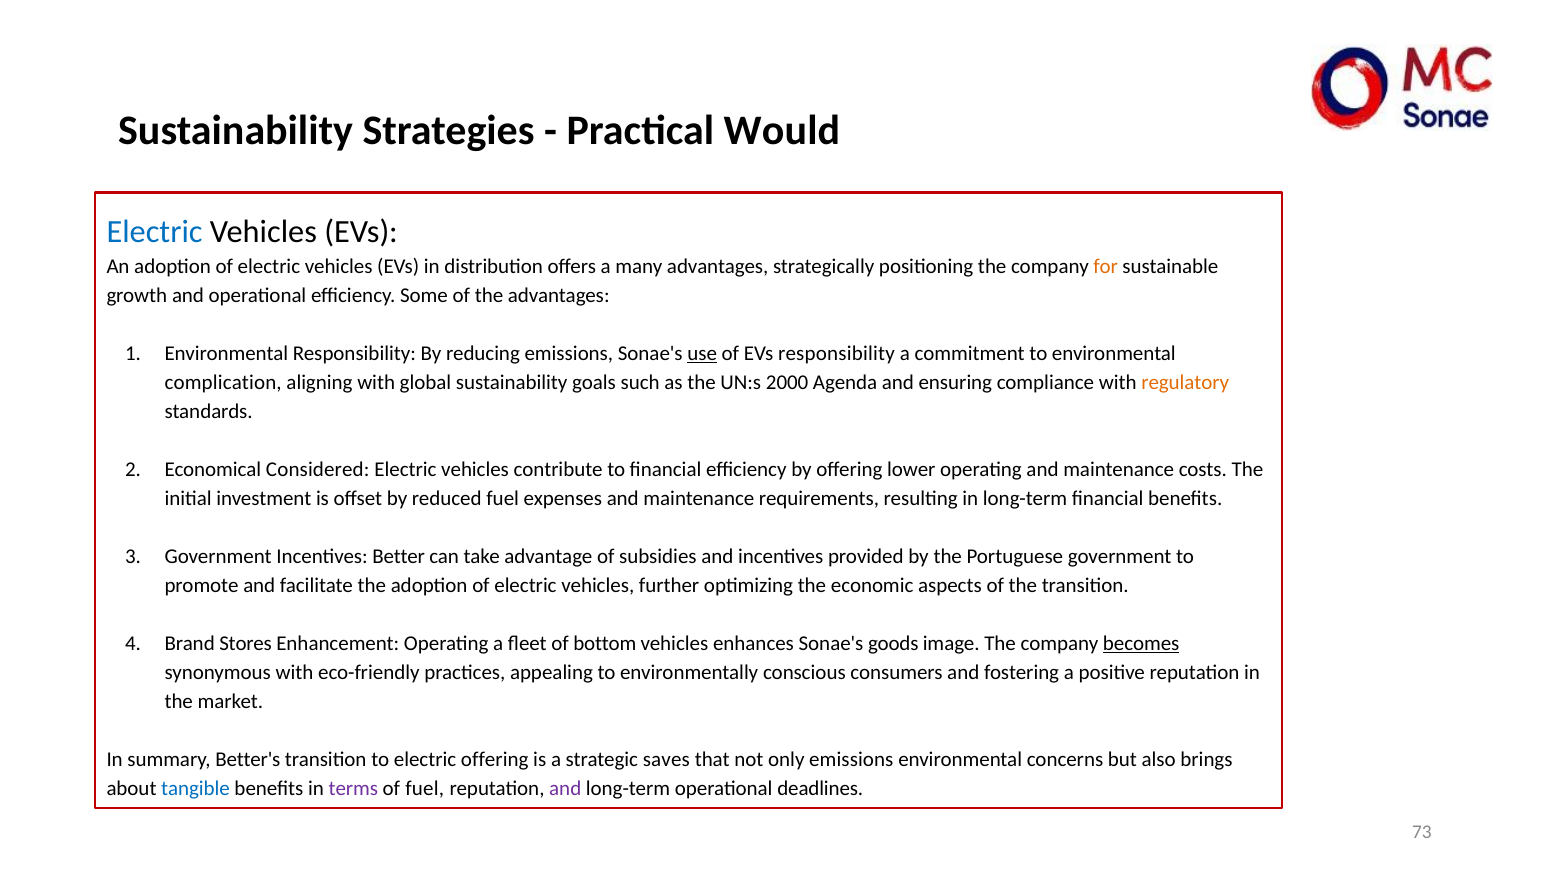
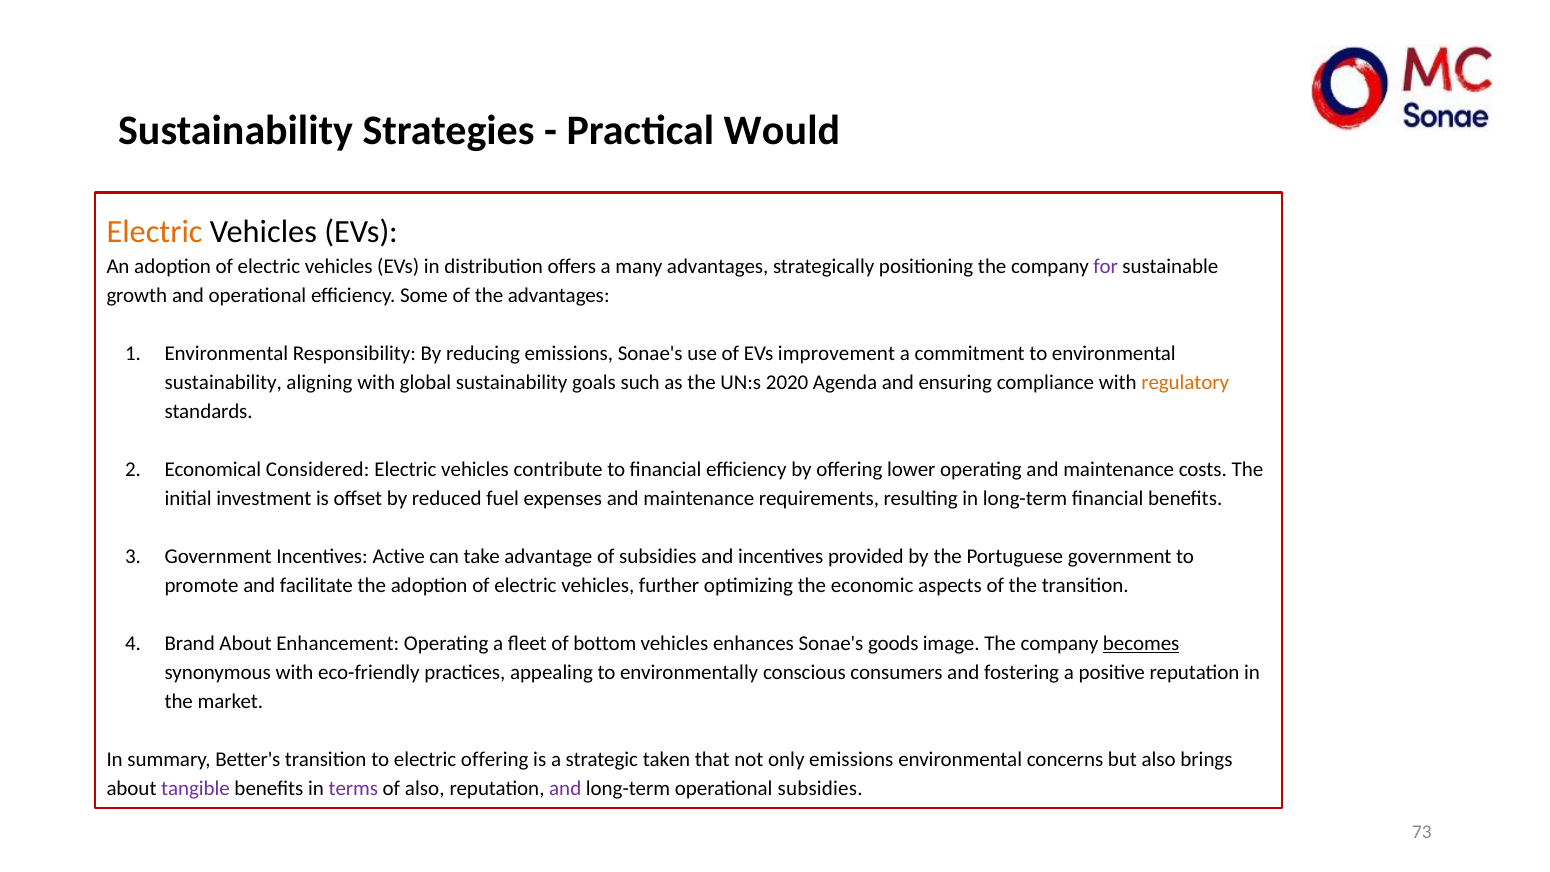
Electric colour: blue -> orange (155, 232)
for colour: orange -> purple (1106, 267)
use underline: present -> none (702, 353)
EVs responsibility: responsibility -> improvement (837, 353)
complication: complication -> sustainability (223, 382)
2000: 2000 -> 2020 (787, 382)
Better: Better -> Active (399, 556)
Brand Stores: Stores -> About (246, 643)
saves: saves -> taken (666, 759)
tangible colour: blue -> purple (196, 788)
of fuel: fuel -> also (425, 788)
operational deadlines: deadlines -> subsidies (820, 788)
